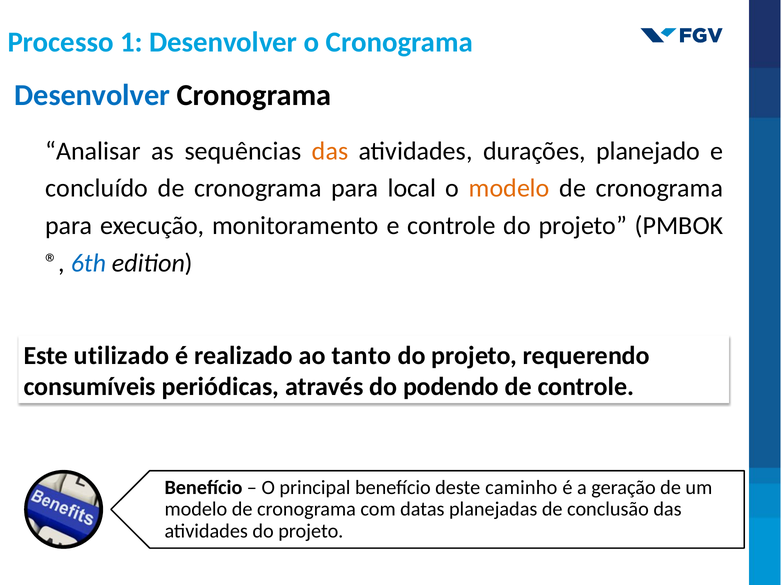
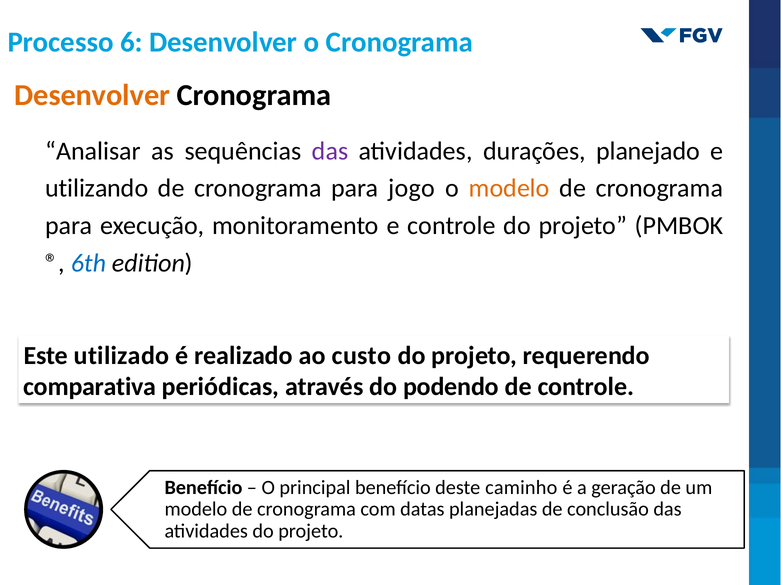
1: 1 -> 6 (131, 42)
Desenvolver colour: blue -> orange (92, 95)
das colour: orange -> purple (330, 151)
concluído: concluído -> utilizando (97, 189)
local: local -> jogo (412, 189)
tanto: tanto -> custo (361, 356)
consumíveis: consumíveis -> comparativa (90, 387)
